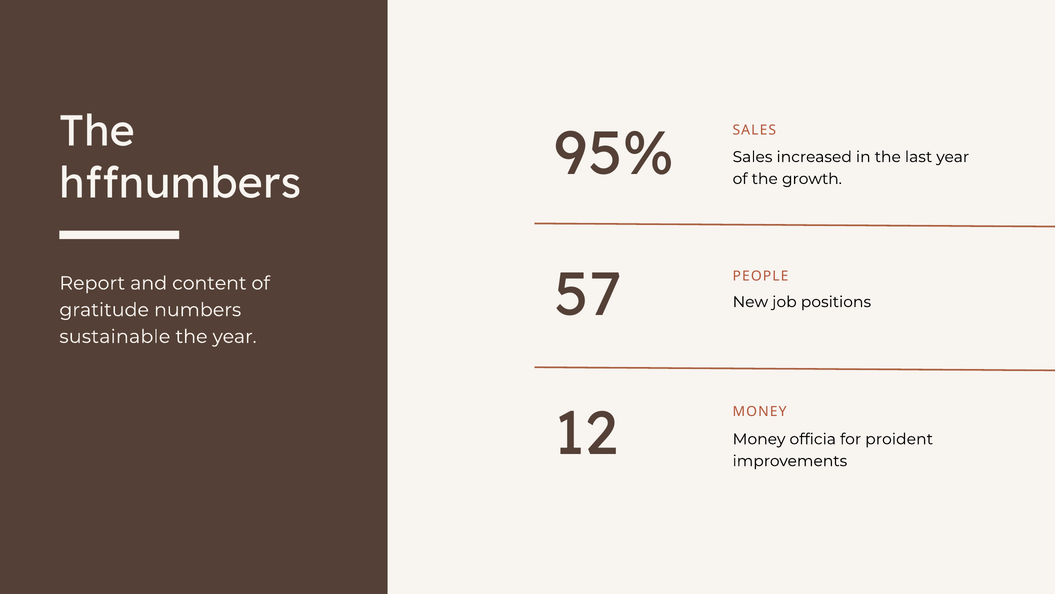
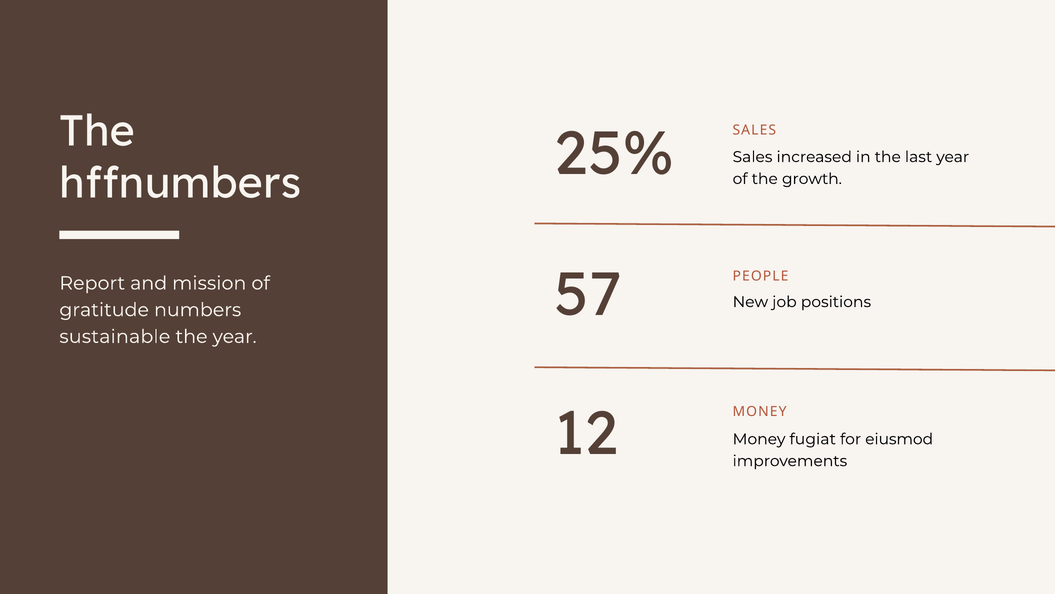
95%: 95% -> 25% (614, 154)
content: content -> mission (209, 283)
officia: officia -> fugiat (813, 439)
proident: proident -> eiusmod (899, 439)
